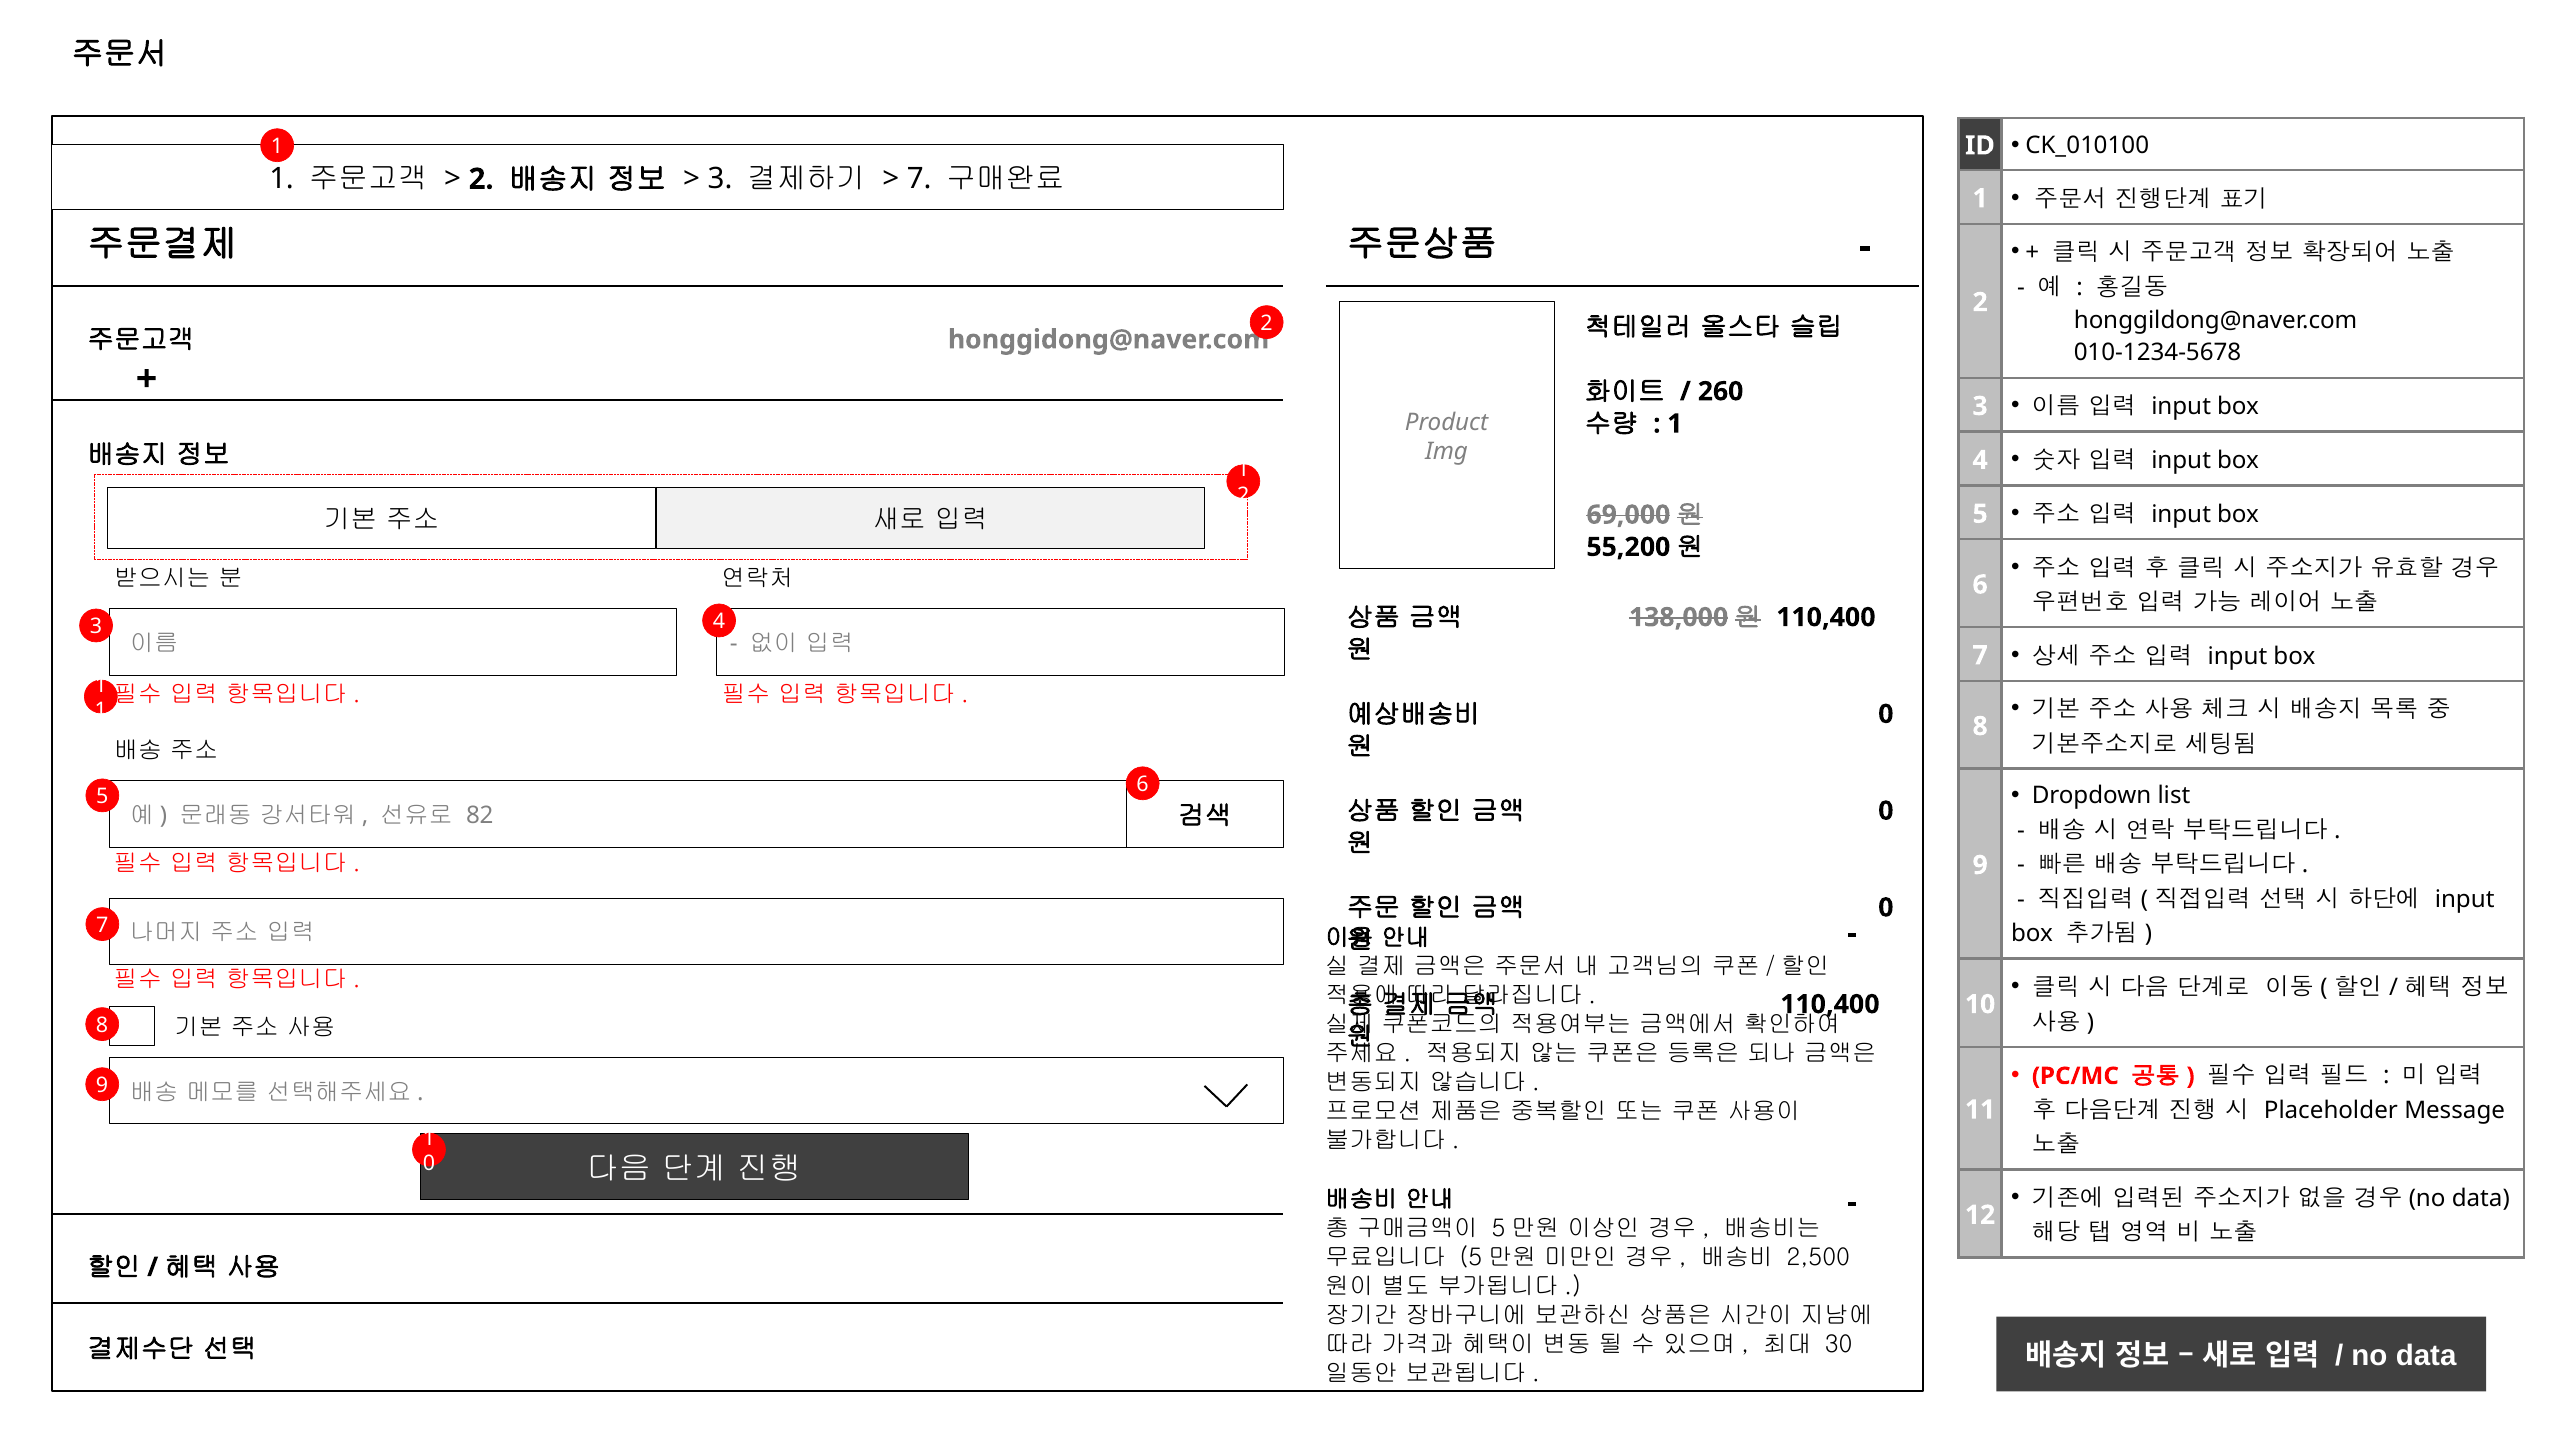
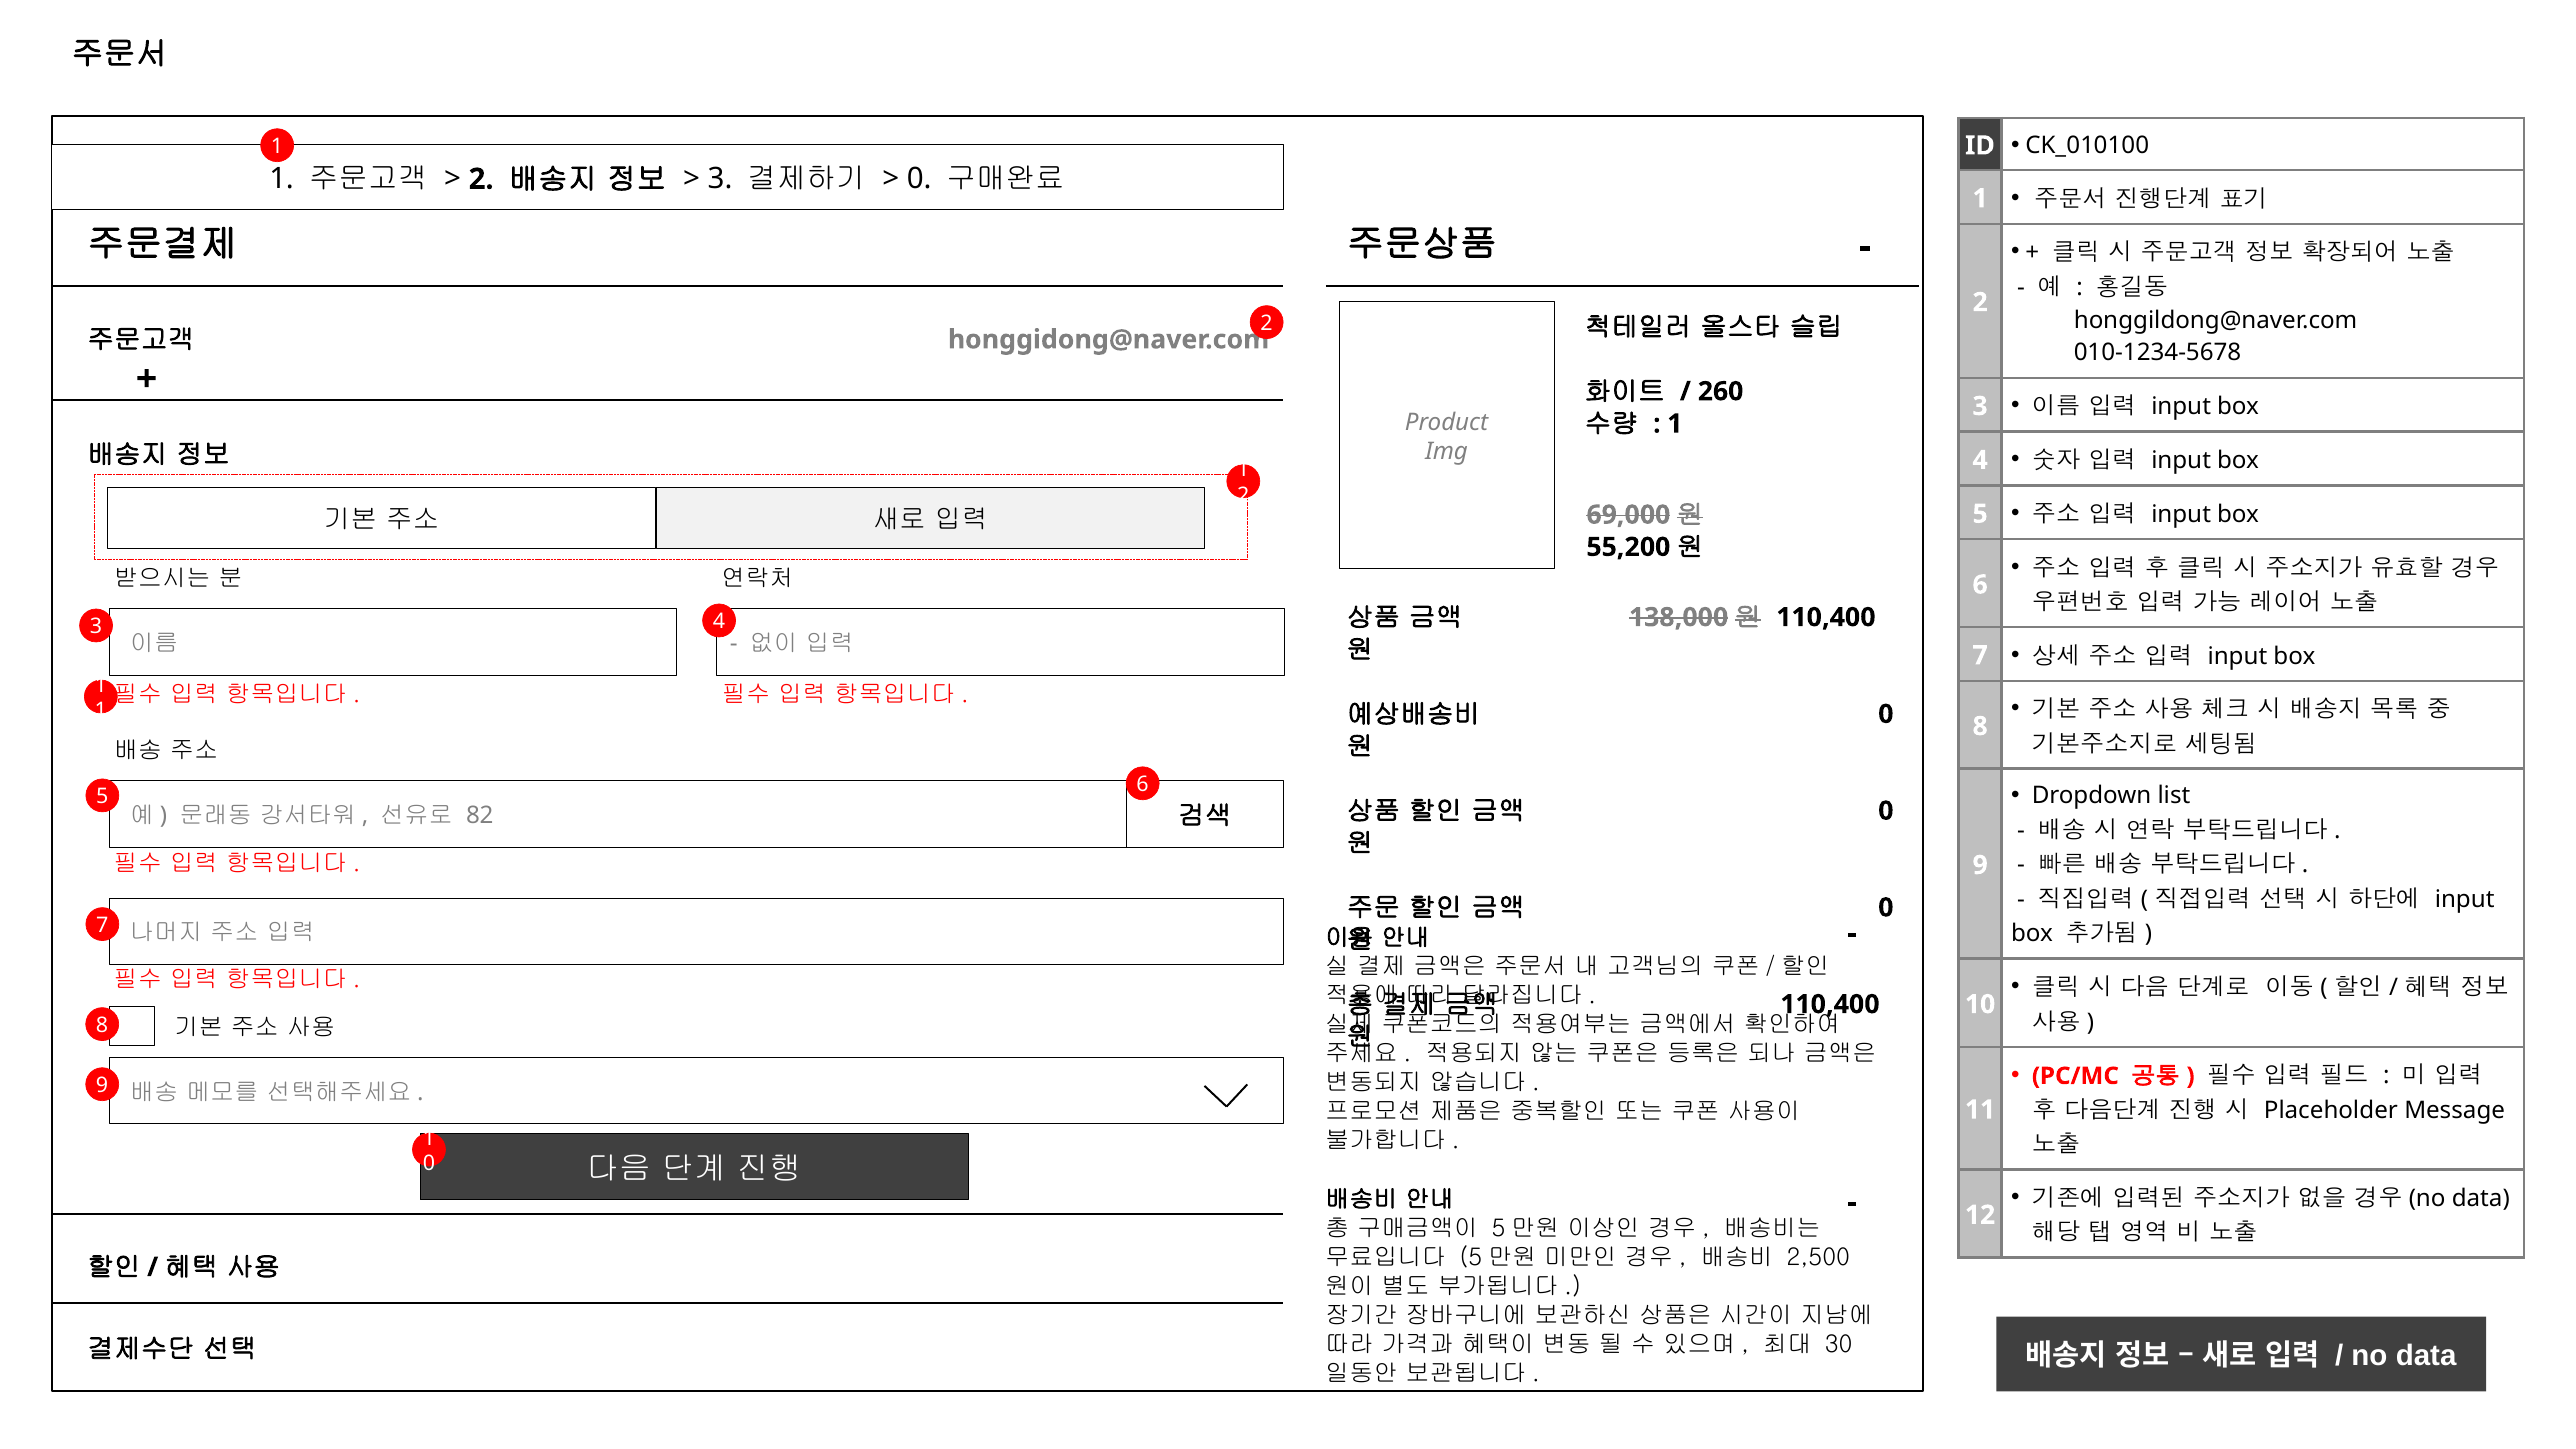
7: 7 -> 0 (919, 179)
